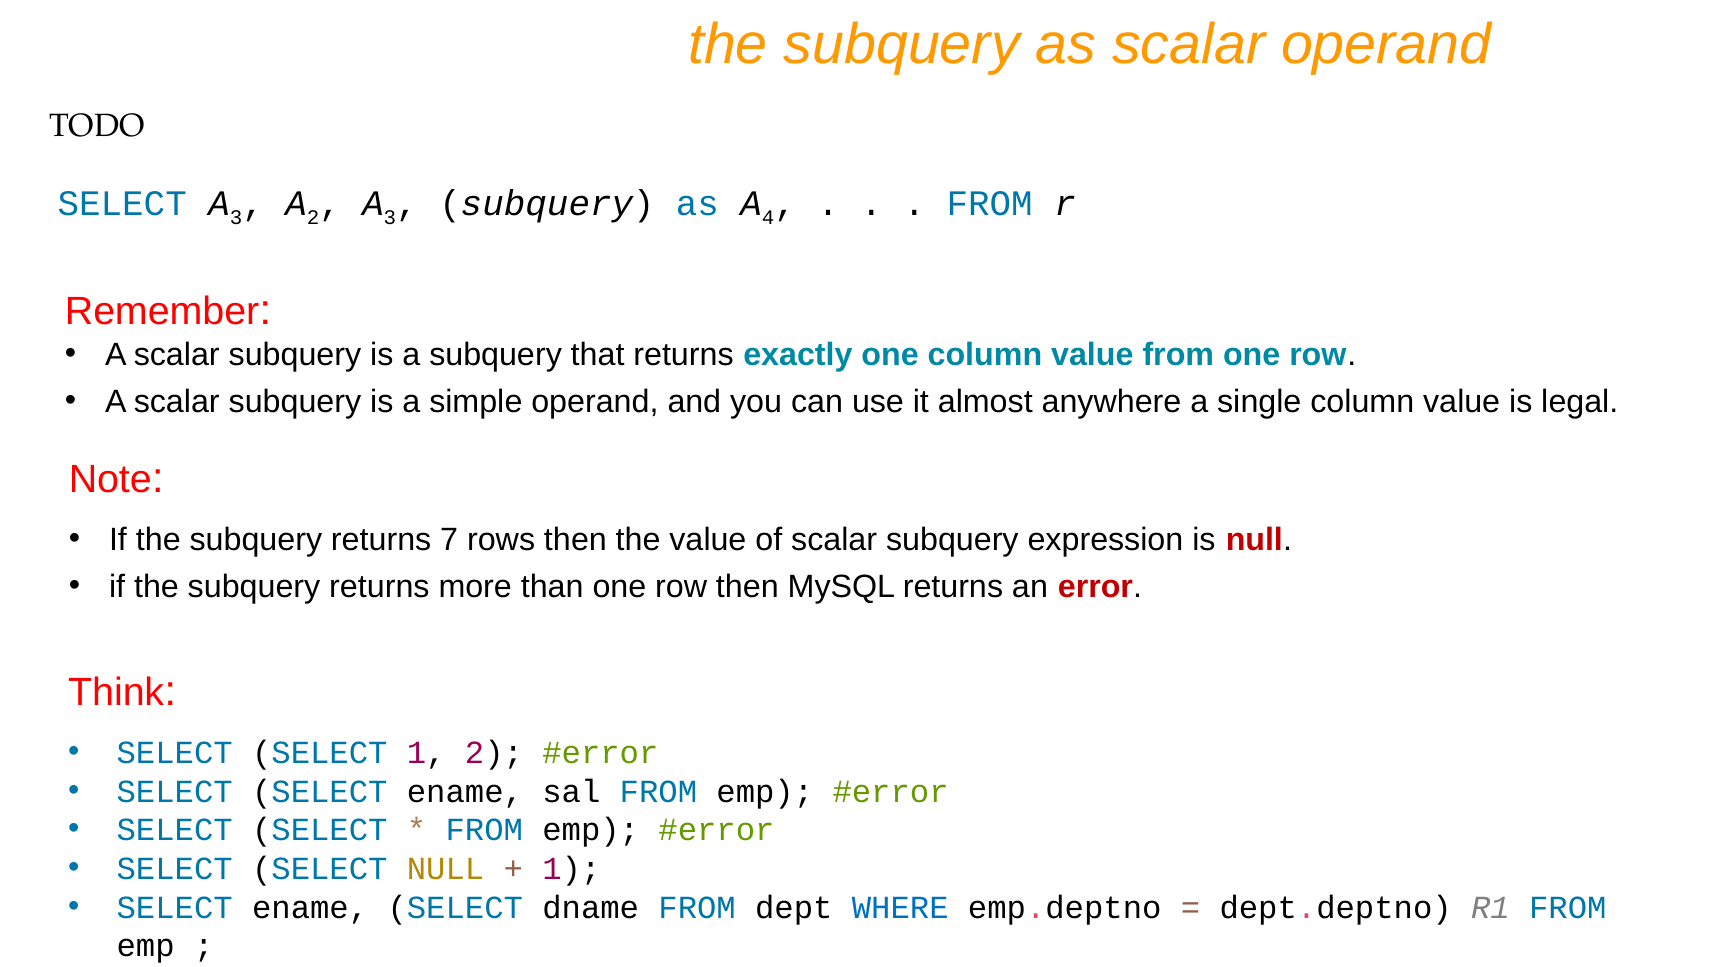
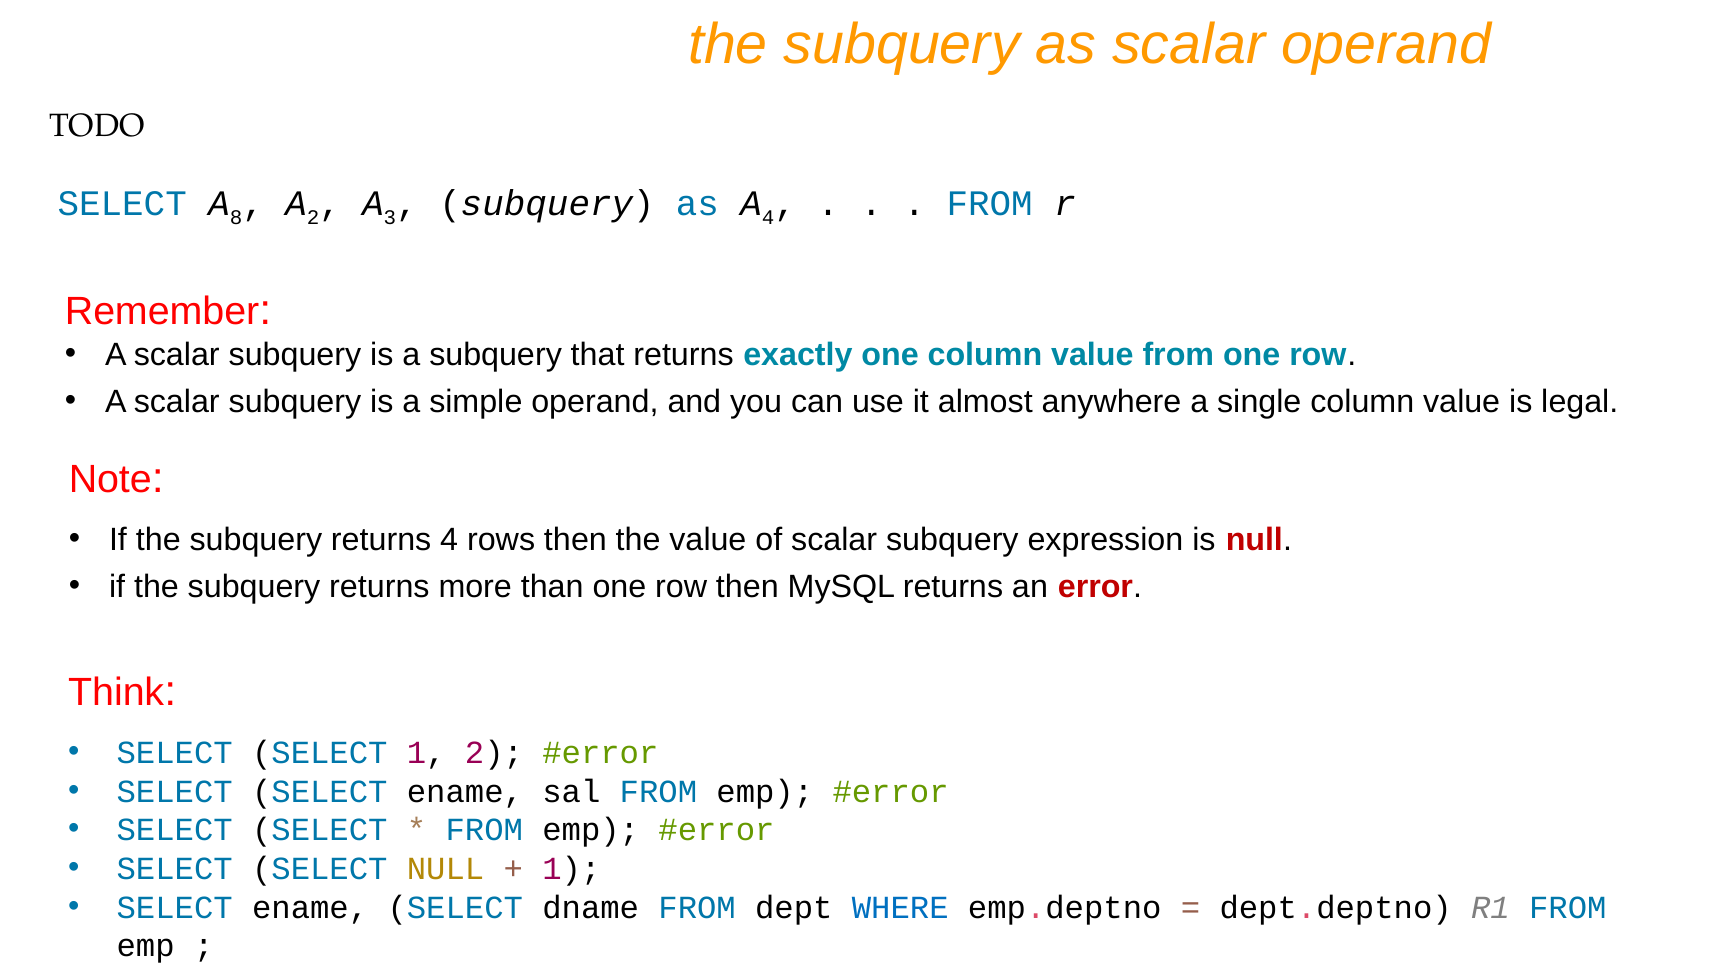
SELECT A 3: 3 -> 8 (236, 218)
returns 7: 7 -> 4 (449, 540)
